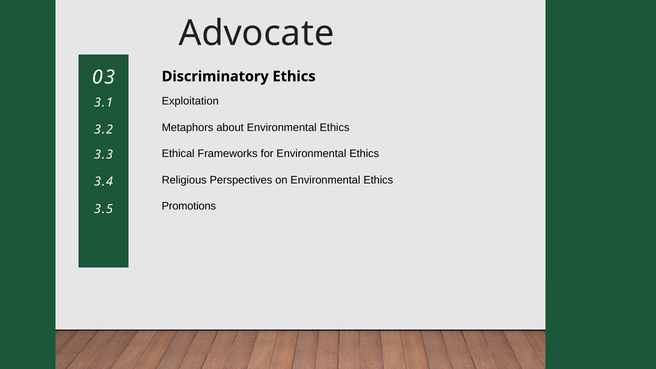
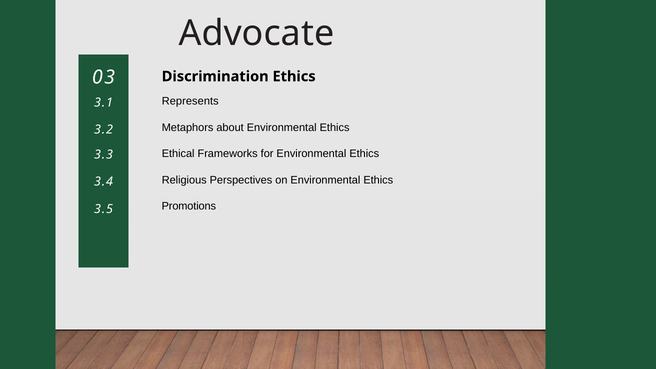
Discriminatory: Discriminatory -> Discrimination (215, 76)
Exploitation: Exploitation -> Represents (190, 101)
